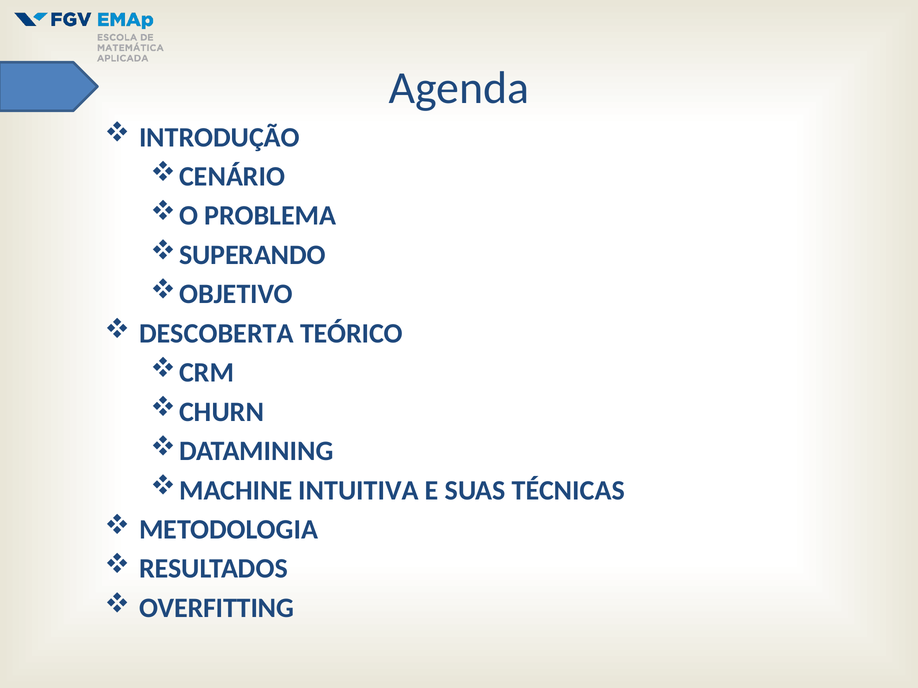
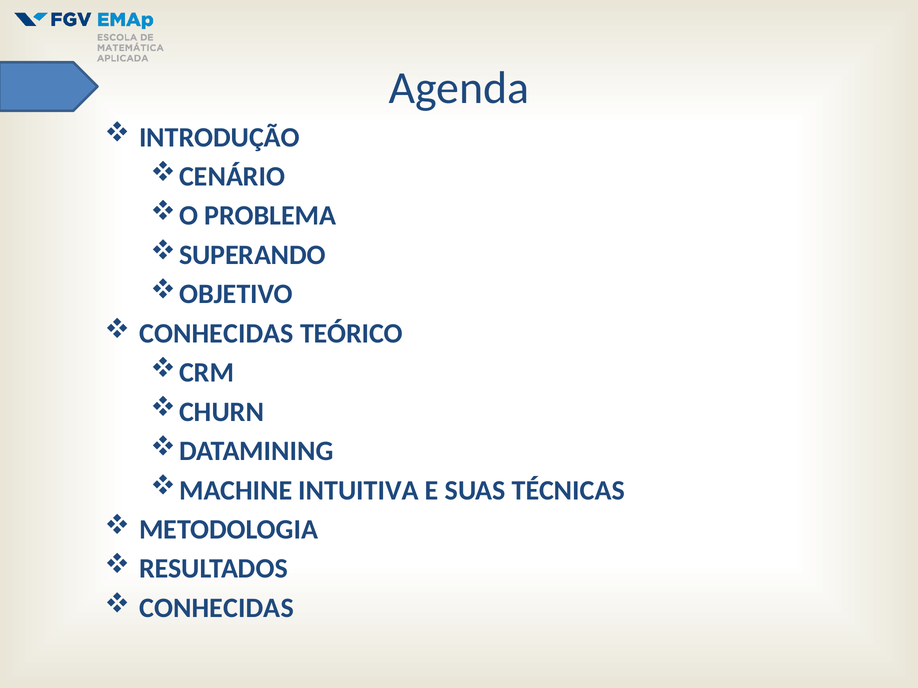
DESCOBERTA: DESCOBERTA -> CONHECIDAS (216, 334)
OVERFITTING: OVERFITTING -> CONHECIDAS (216, 608)
